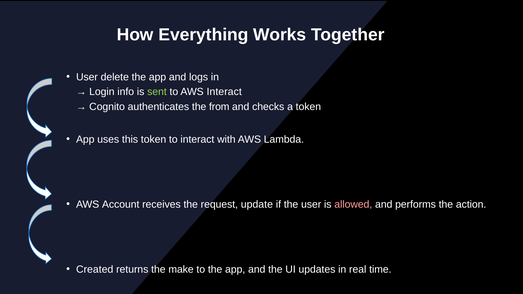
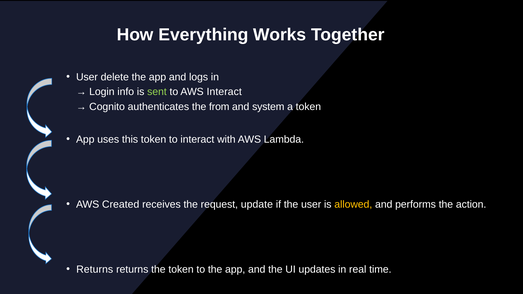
checks: checks -> system (268, 107)
Account: Account -> Created (121, 205)
allowed colour: pink -> yellow (353, 205)
Created: Created -> Returns (95, 270)
the make: make -> token (181, 270)
